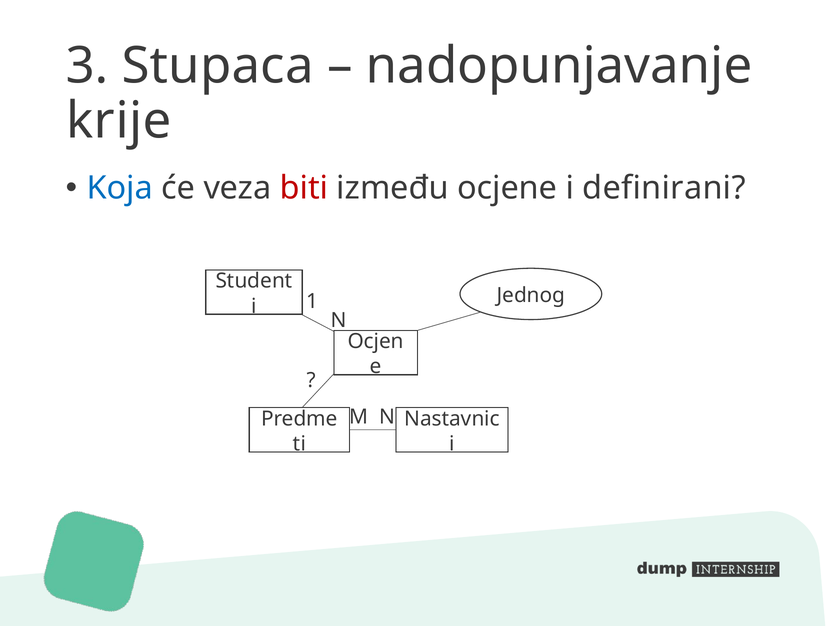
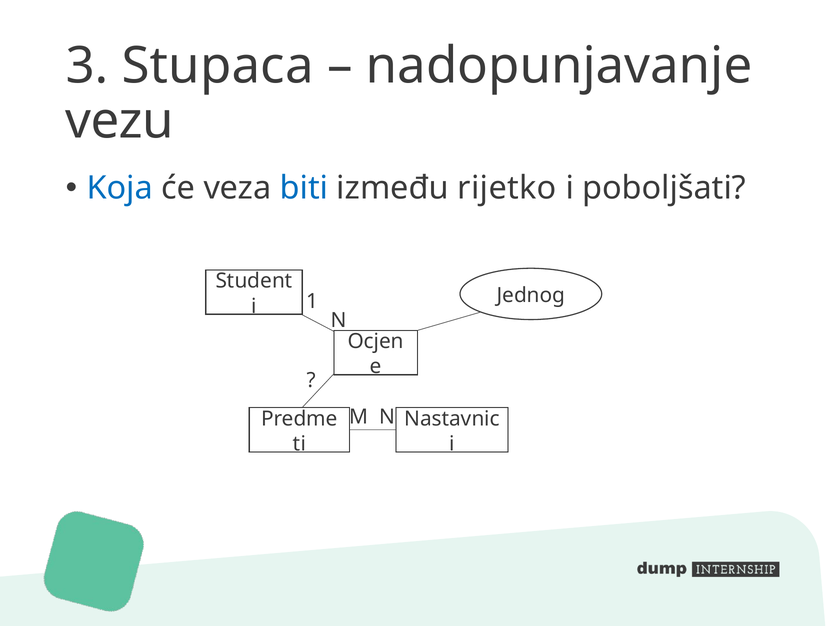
krije: krije -> vezu (119, 121)
biti colour: red -> blue (304, 188)
ocjene: ocjene -> rijetko (507, 188)
definirani: definirani -> poboljšati (664, 188)
